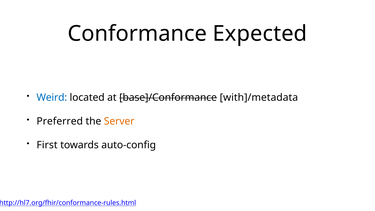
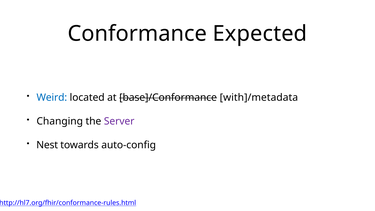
Preferred: Preferred -> Changing (60, 121)
Server colour: orange -> purple (119, 121)
First: First -> Nest (47, 145)
